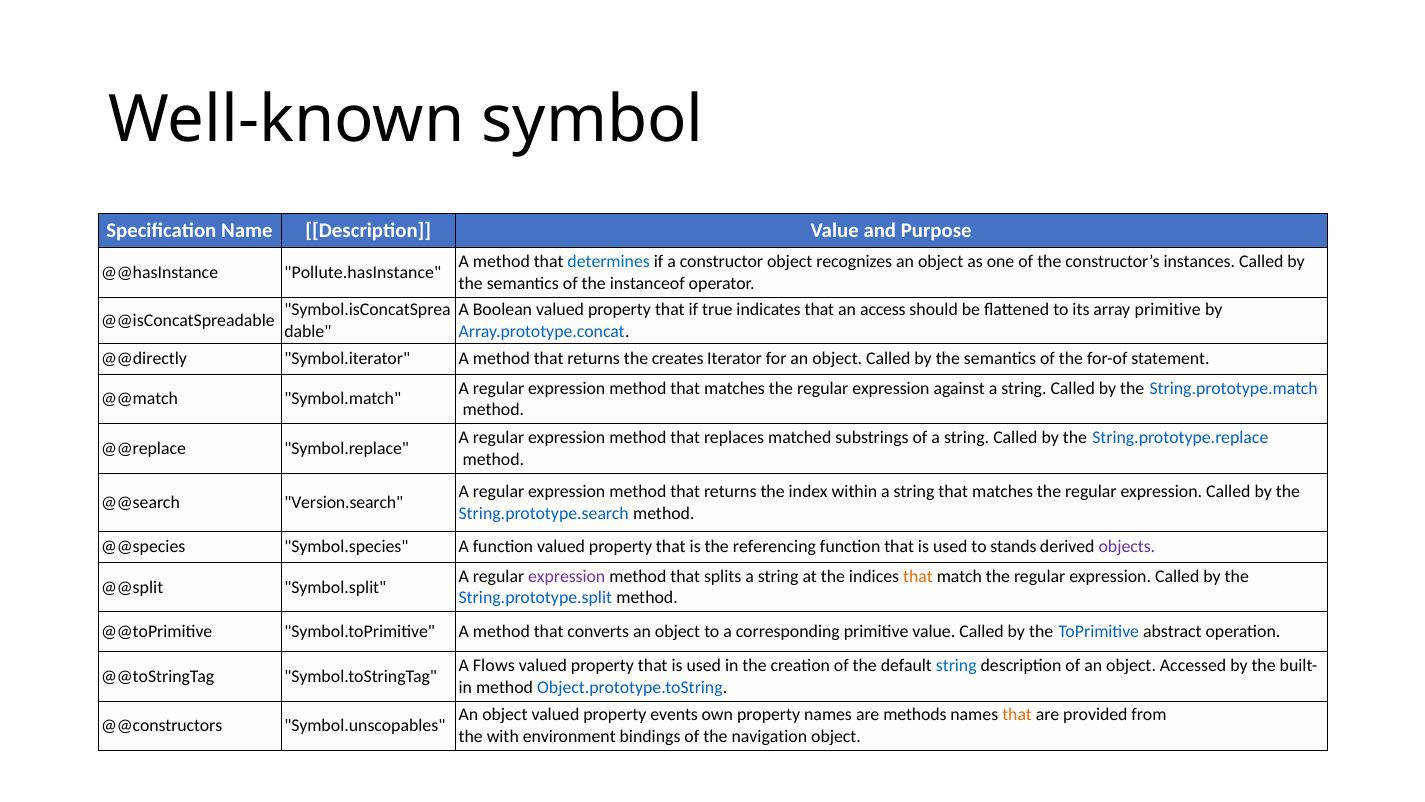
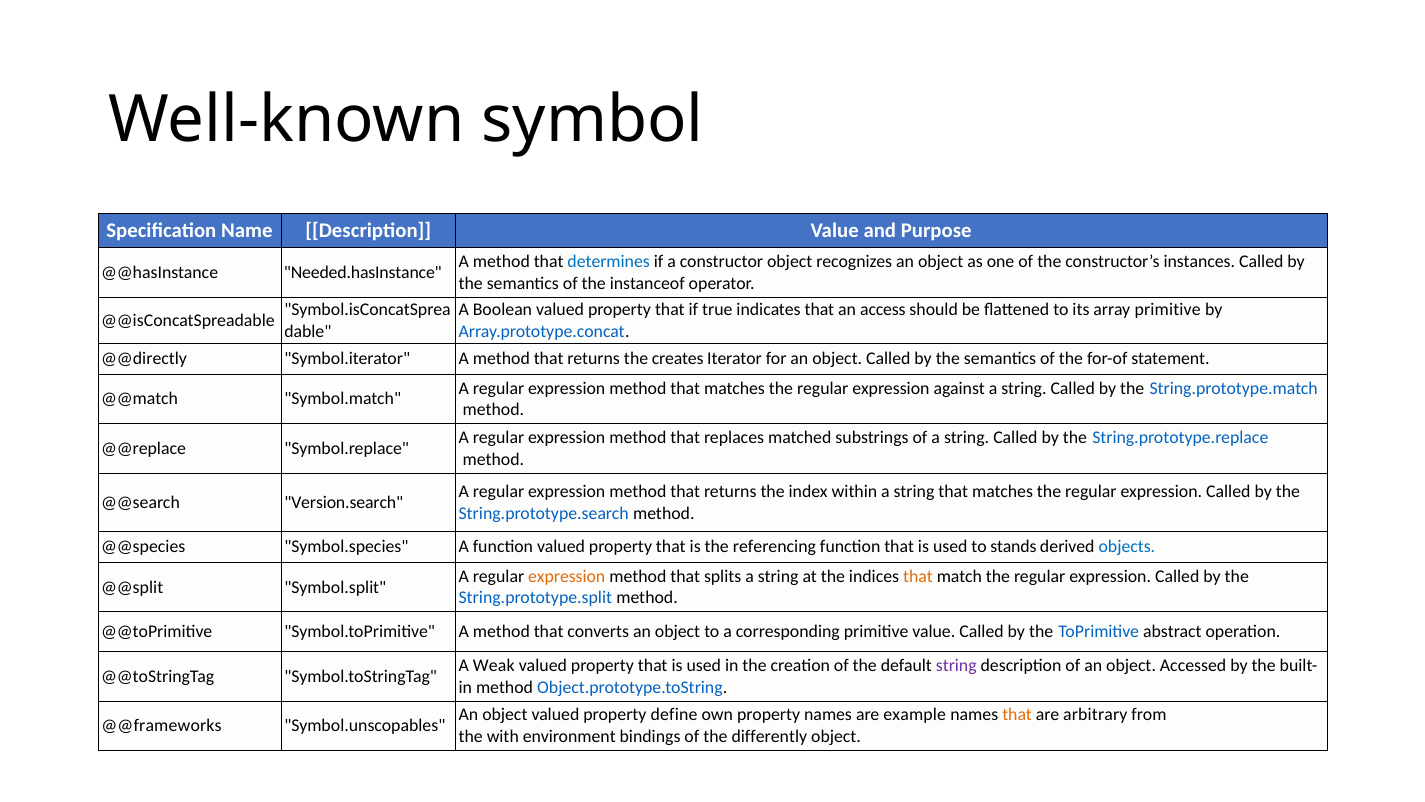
Pollute.hasInstance: Pollute.hasInstance -> Needed.hasInstance (363, 272)
objects colour: purple -> blue (1127, 547)
expression colour: purple -> orange (567, 576)
Flows: Flows -> Weak (494, 665)
string colour: blue -> purple (956, 665)
events: events -> define (674, 715)
methods: methods -> example (915, 715)
provided: provided -> arbitrary (1095, 715)
@@constructors: @@constructors -> @@frameworks (162, 725)
navigation: navigation -> differently (769, 736)
